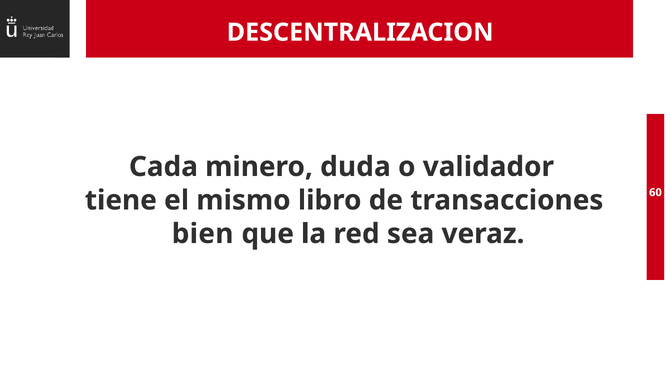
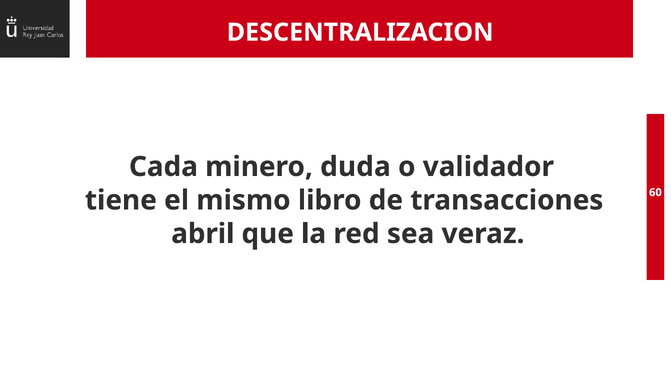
bien: bien -> abril (203, 234)
